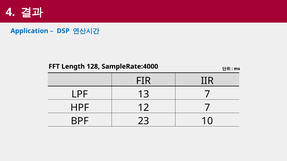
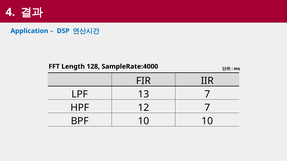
BPF 23: 23 -> 10 (144, 121)
